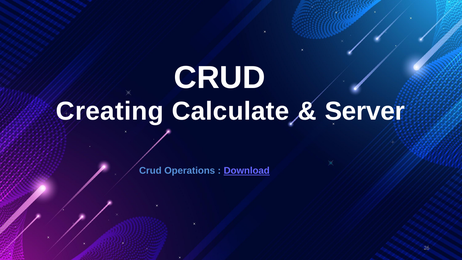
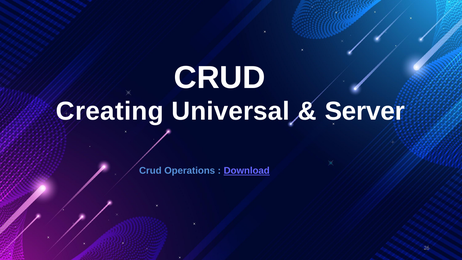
Calculate: Calculate -> Universal (231, 111)
